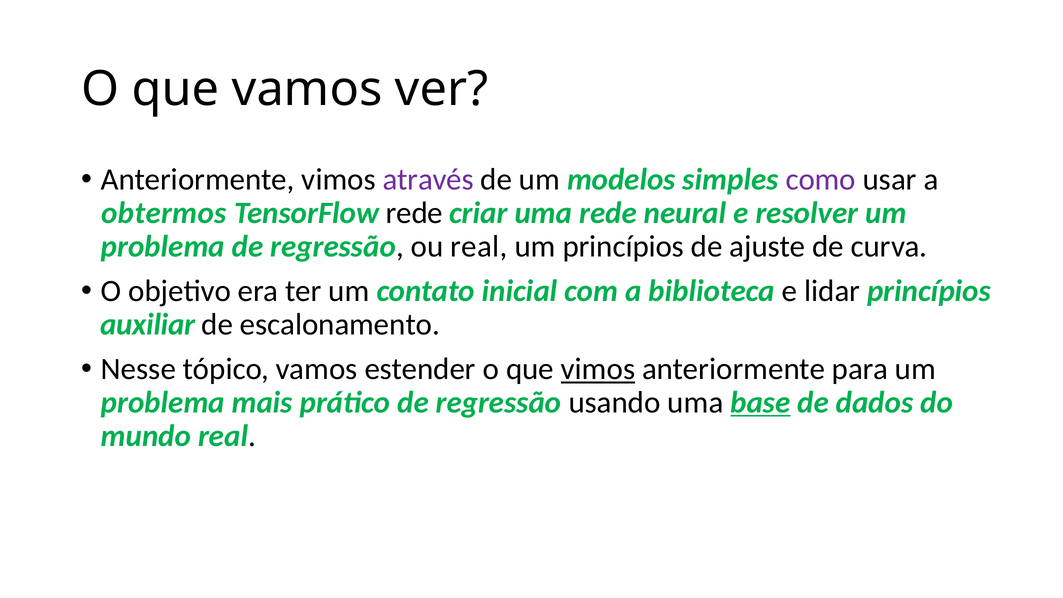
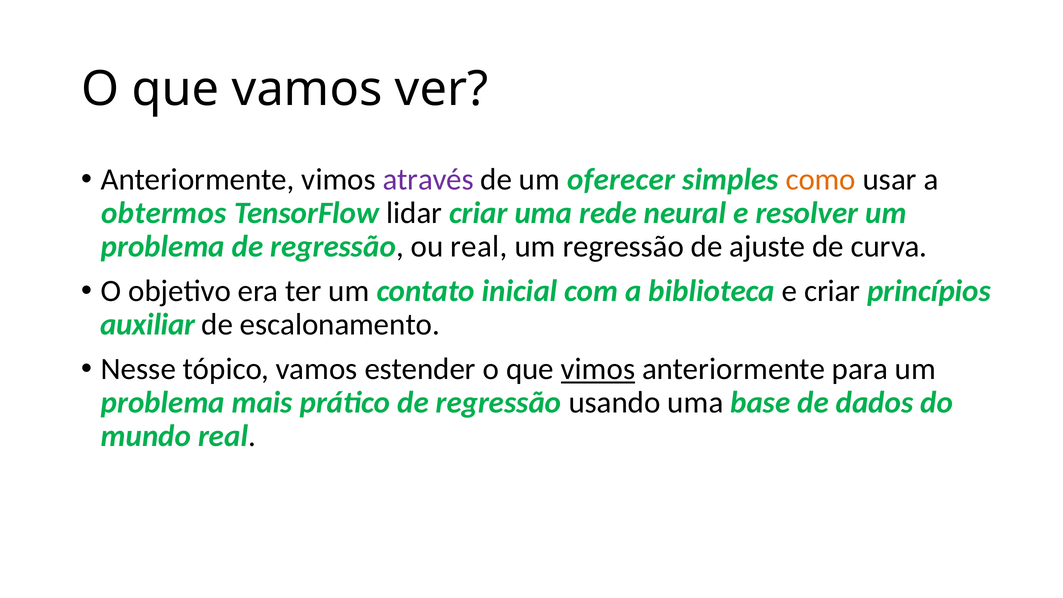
modelos: modelos -> oferecer (621, 180)
como colour: purple -> orange (821, 180)
TensorFlow rede: rede -> lidar (414, 213)
um princípios: princípios -> regressão (623, 247)
e lidar: lidar -> criar (832, 291)
base underline: present -> none (760, 402)
